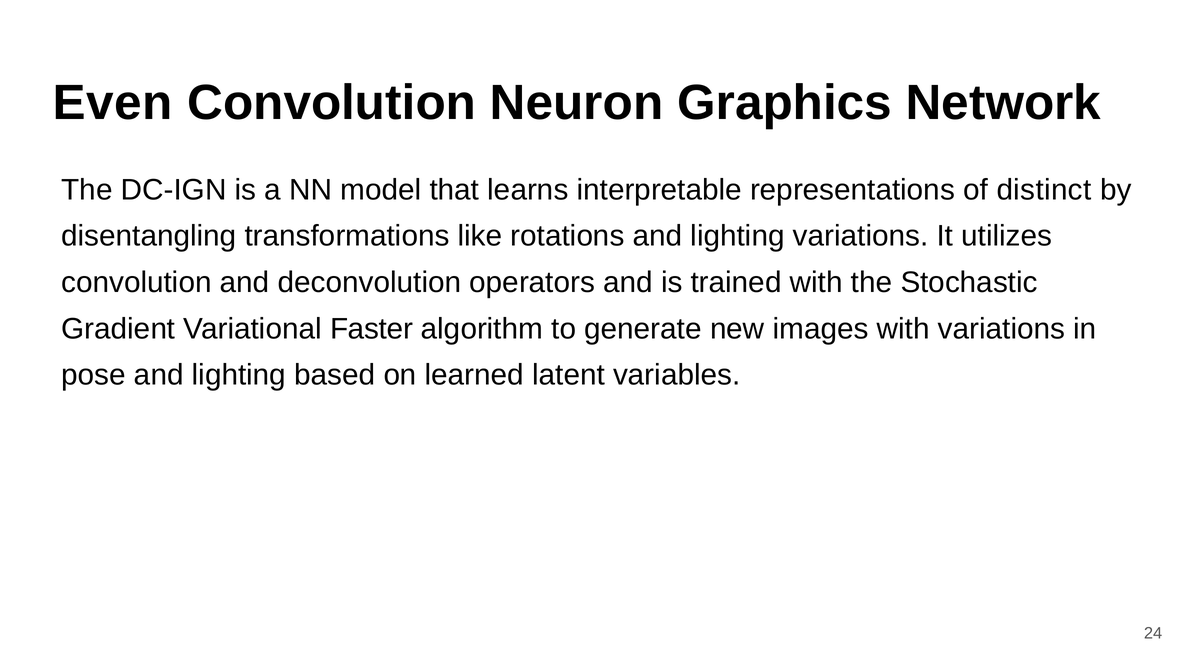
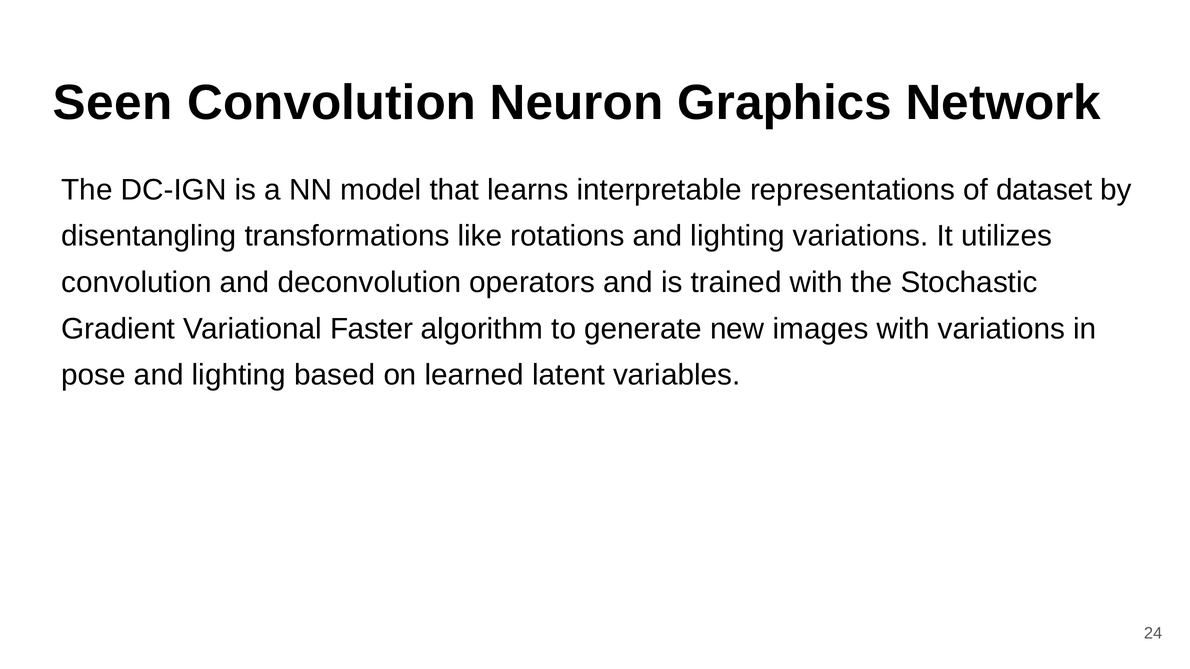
Even: Even -> Seen (113, 103)
distinct: distinct -> dataset (1044, 190)
